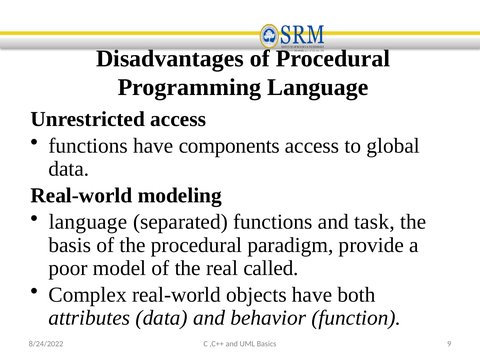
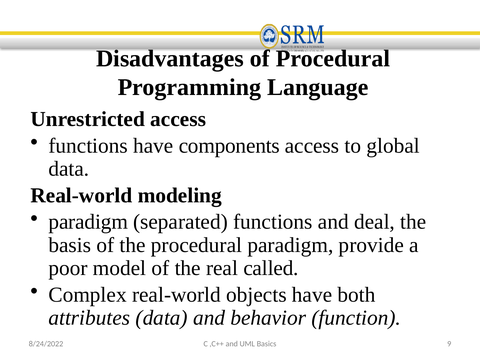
language: language -> paradigm (88, 222)
task: task -> deal (375, 222)
